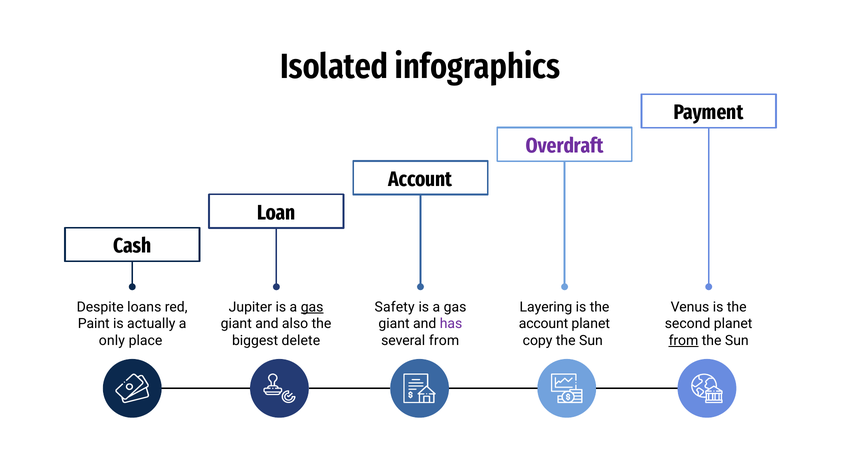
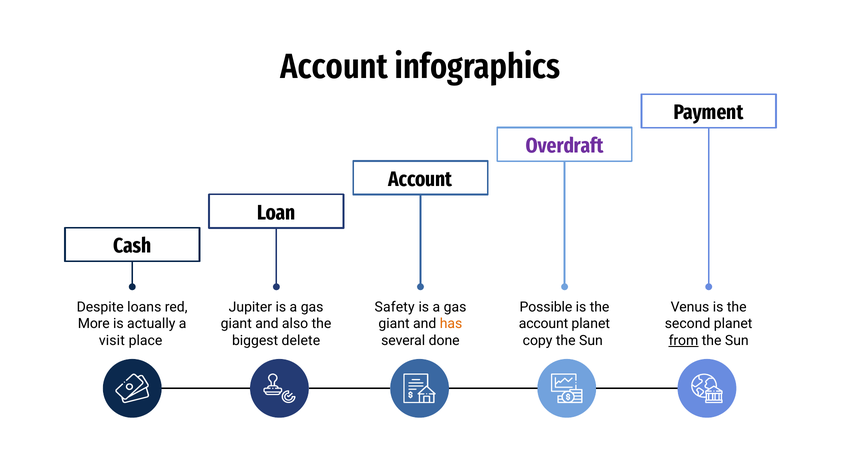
Isolated: Isolated -> Account (334, 67)
gas underline: present -> none (312, 307)
Layering: Layering -> Possible (546, 307)
Paint: Paint -> More (94, 324)
has colour: purple -> orange (451, 324)
only: only -> visit (112, 341)
several from: from -> done (444, 341)
